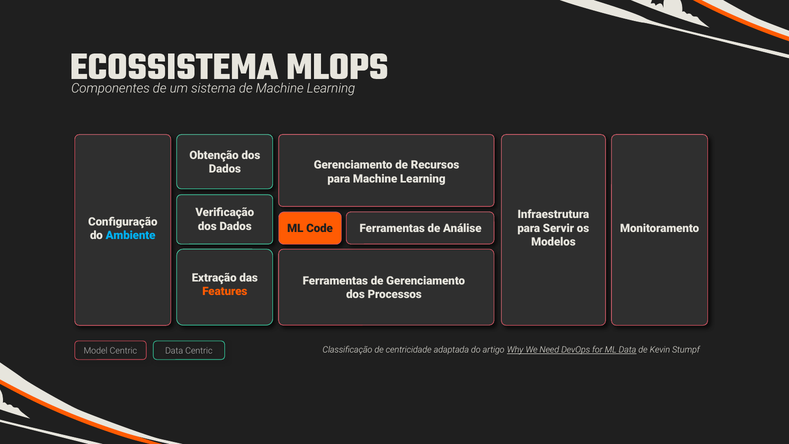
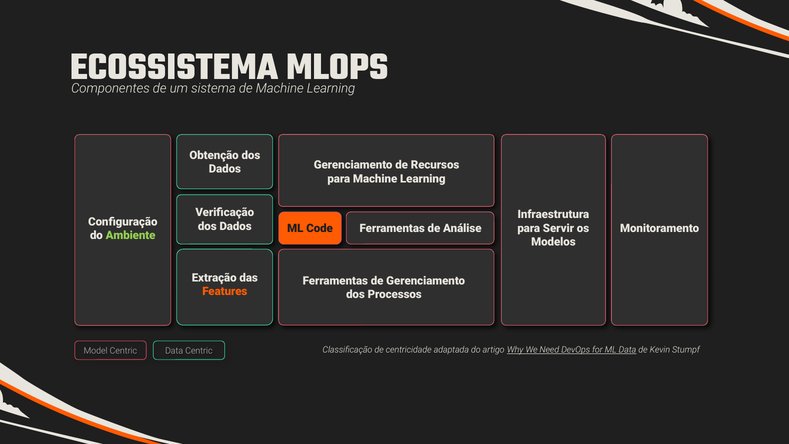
Ambiente colour: light blue -> light green (131, 235)
